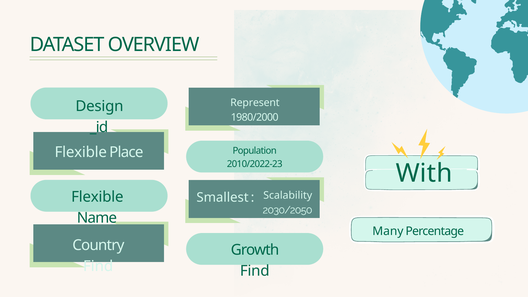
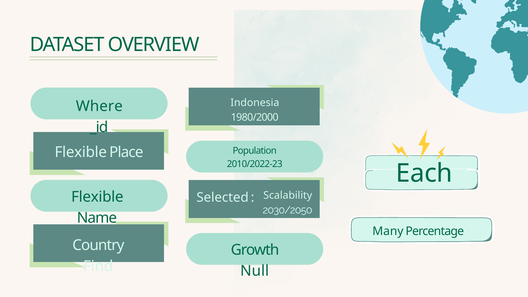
Represent: Represent -> Indonesia (255, 103)
Design: Design -> Where (99, 106)
With: With -> Each (424, 173)
Smallest: Smallest -> Selected (223, 198)
Find: Find -> Null (255, 271)
